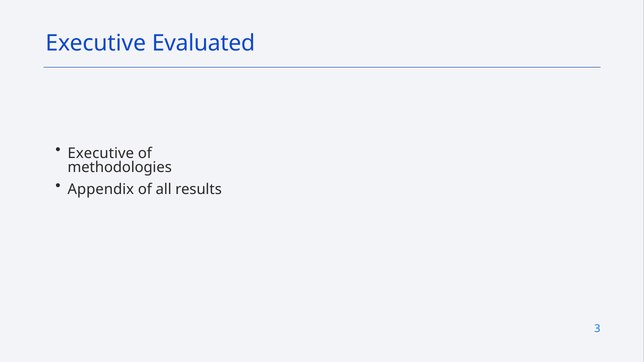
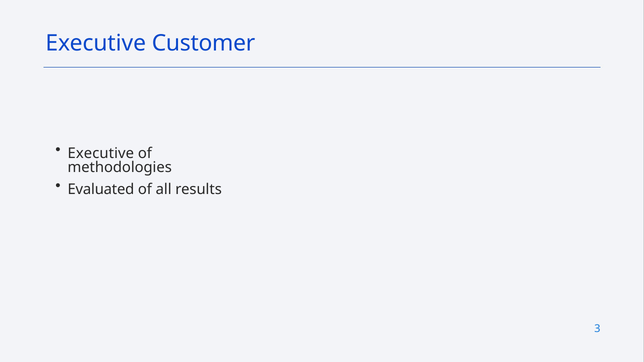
Evaluated: Evaluated -> Customer (203, 43)
Appendix: Appendix -> Evaluated (101, 189)
